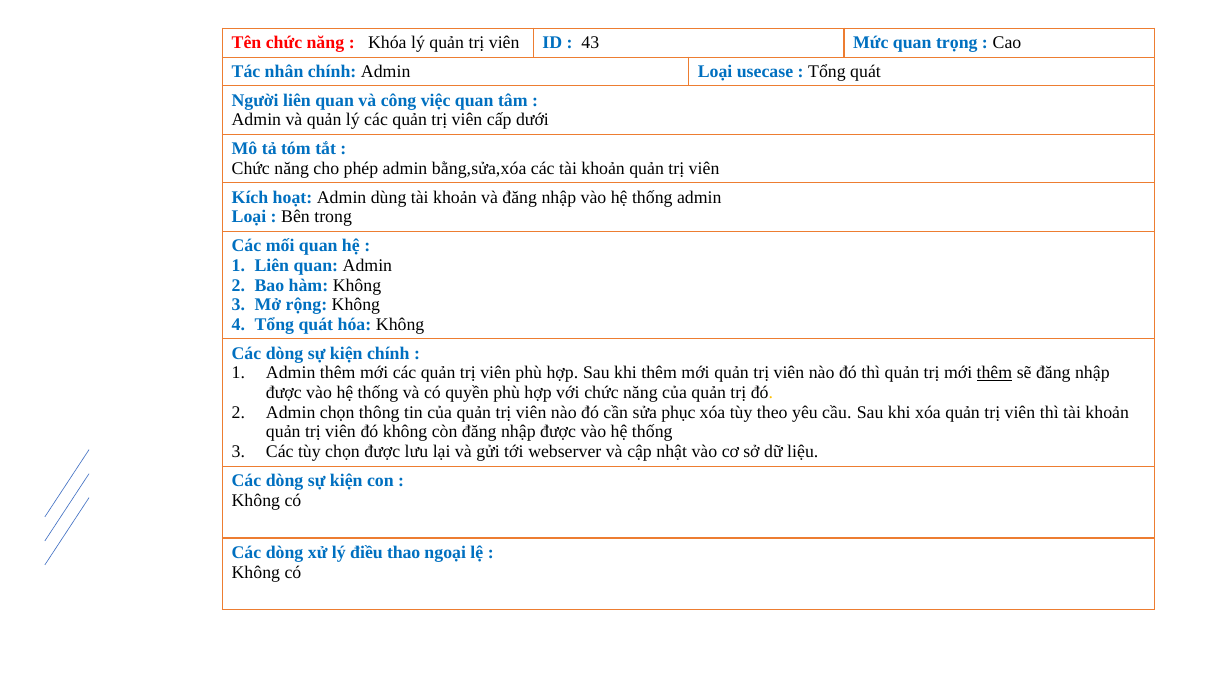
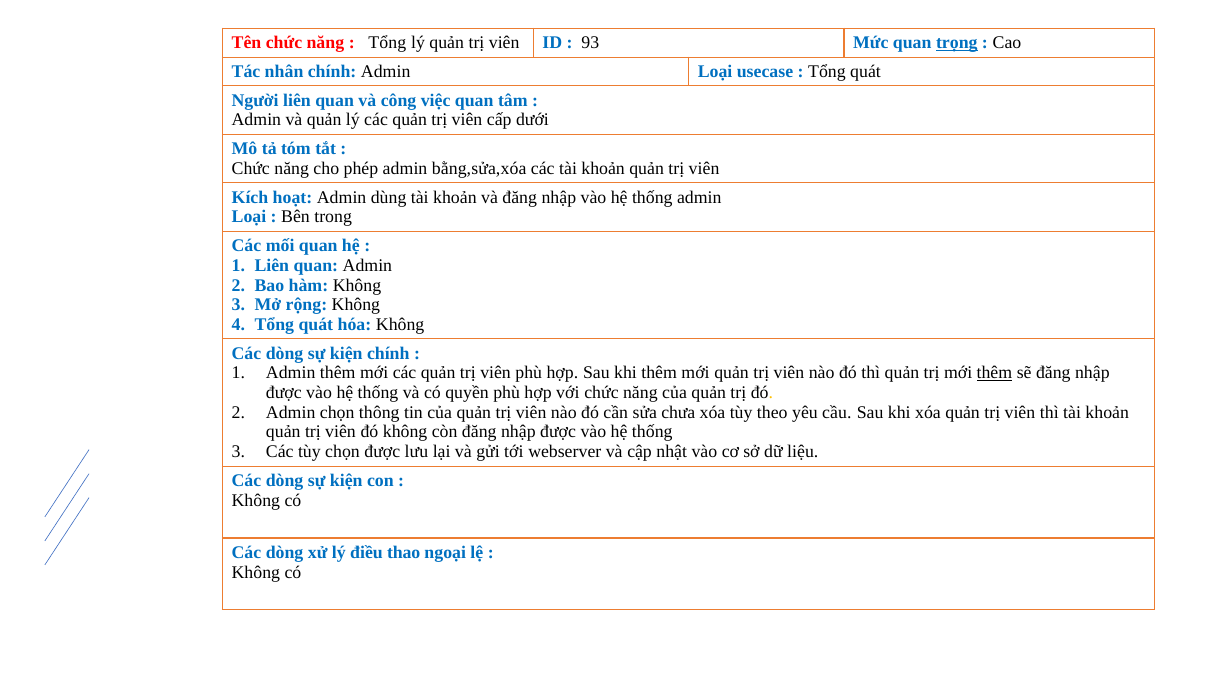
Khóa: Khóa -> Tổng (387, 43)
43: 43 -> 93 (590, 43)
trọng underline: none -> present (957, 43)
phục: phục -> chưa (678, 413)
